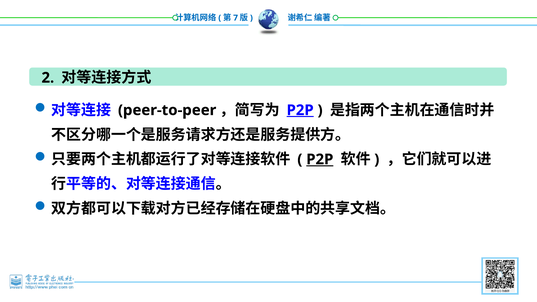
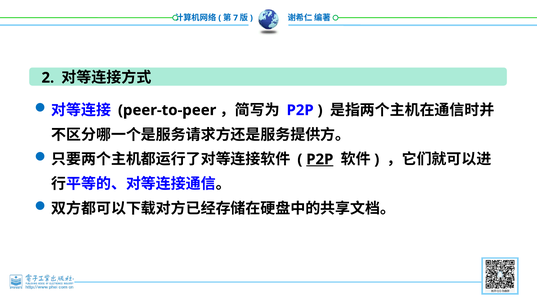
P2P underline: present -> none (300, 110)
